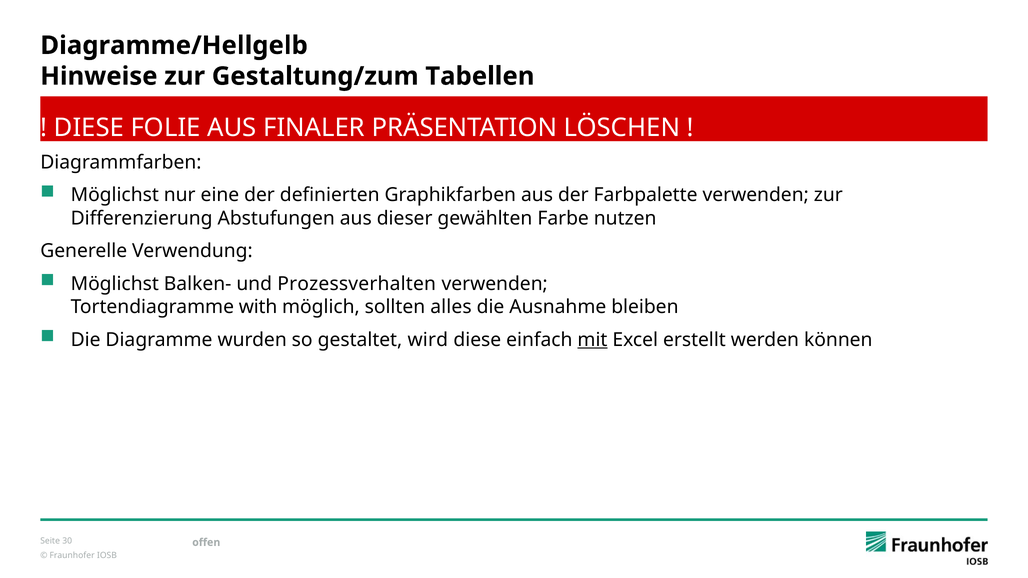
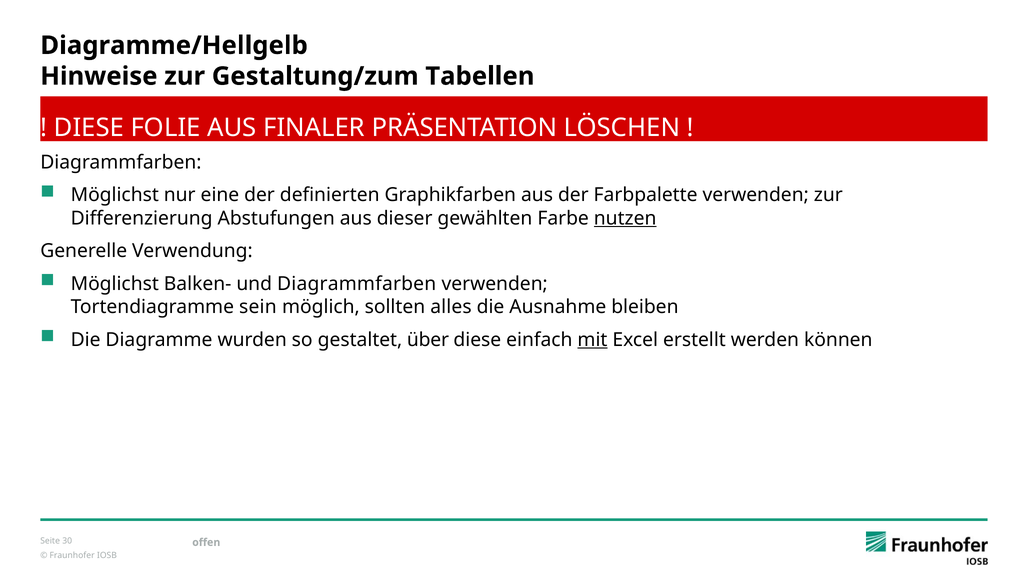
nutzen underline: none -> present (625, 218)
und Prozessverhalten: Prozessverhalten -> Diagrammfarben (357, 284)
with: with -> sein (258, 307)
wird: wird -> über (428, 340)
